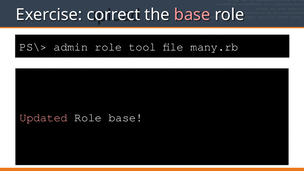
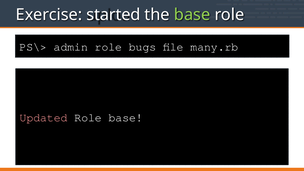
correct: correct -> started (113, 15)
base colour: pink -> light green (192, 15)
tool: tool -> bugs (143, 47)
